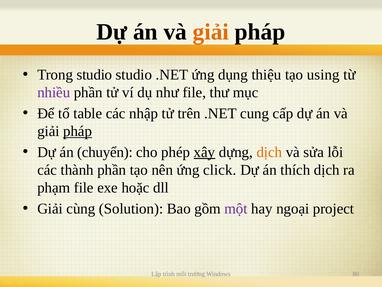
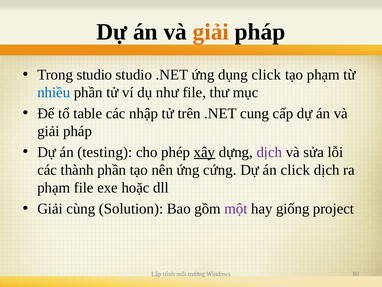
dụng thiệu: thiệu -> click (266, 75)
tạo using: using -> phạm (323, 75)
nhiều colour: purple -> blue (54, 92)
pháp underline: present -> none (78, 131)
chuyển: chuyển -> testing (105, 152)
dịch colour: orange -> purple (269, 152)
click: click -> cứng (220, 170)
án thích: thích -> click (295, 170)
ngoại: ngoại -> giống (293, 208)
